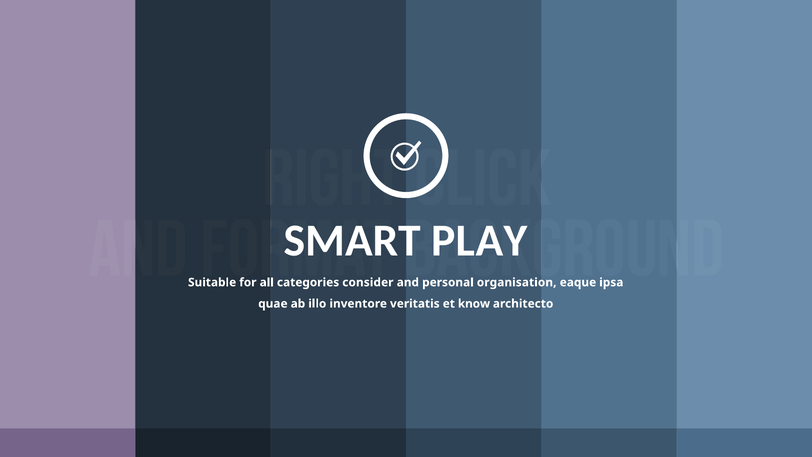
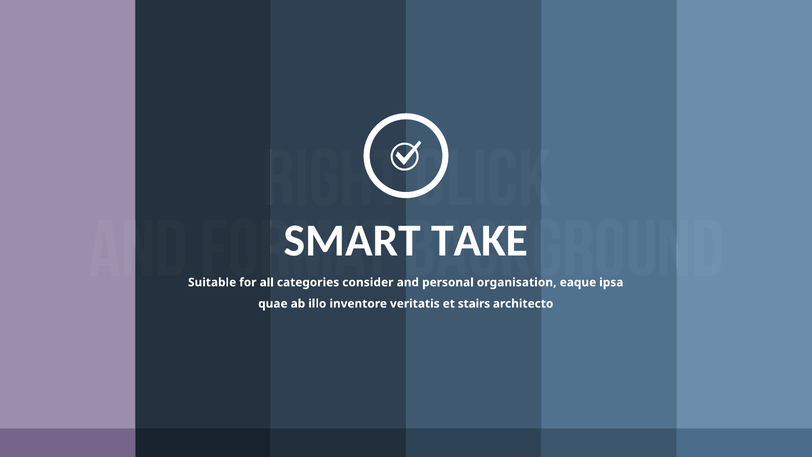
PLAY: PLAY -> TAKE (480, 240)
know: know -> stairs (474, 304)
